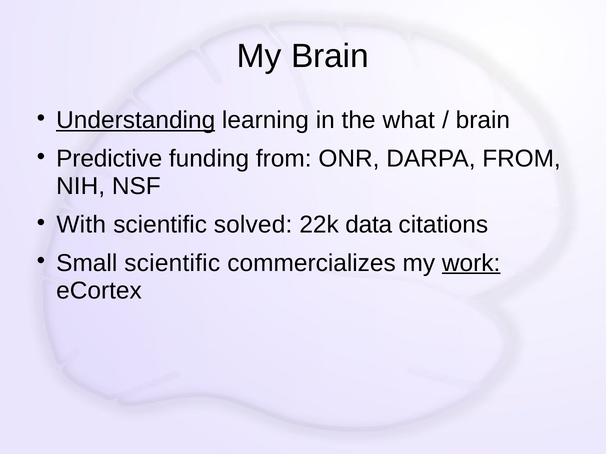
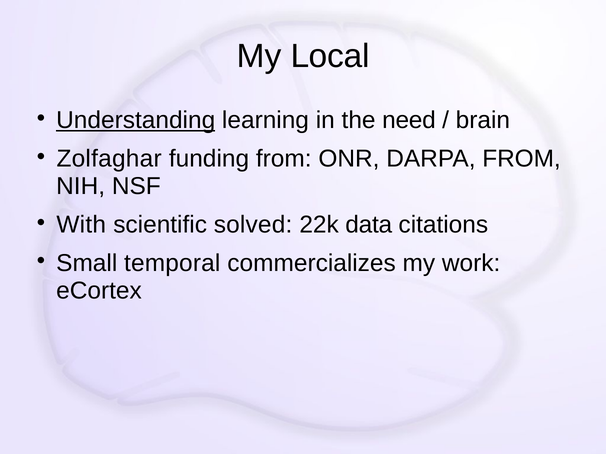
My Brain: Brain -> Local (330, 56)
what: what -> need (409, 120)
Predictive: Predictive -> Zolfaghar (109, 159)
Small scientific: scientific -> temporal (172, 263)
work underline: present -> none (471, 263)
